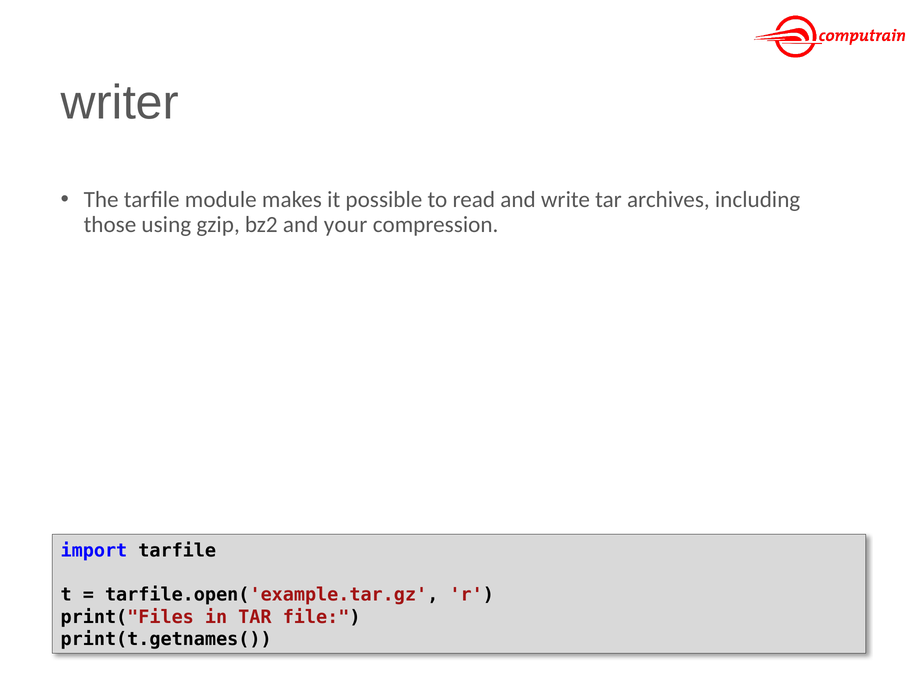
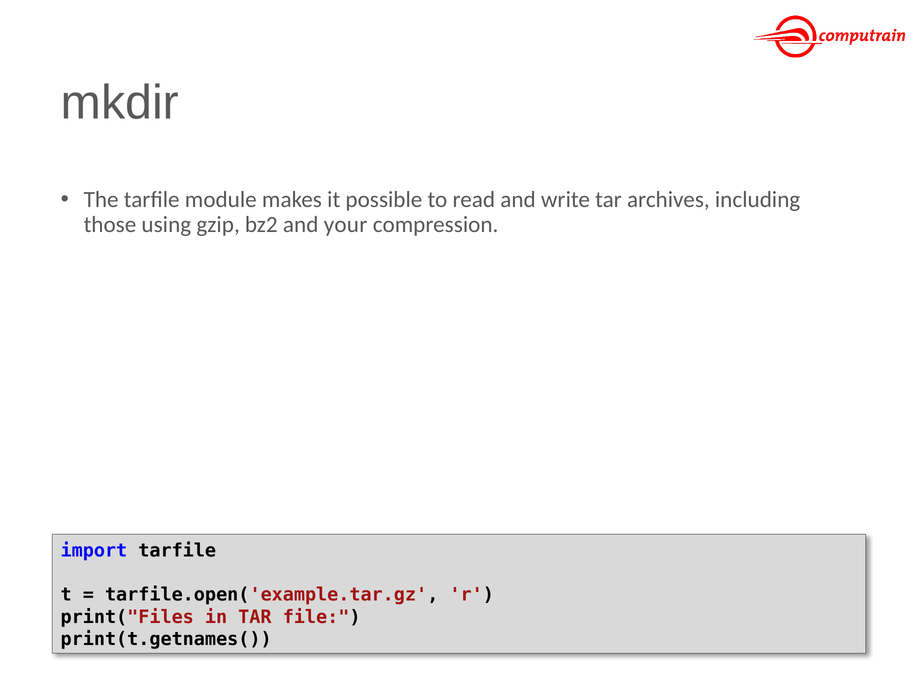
writer: writer -> mkdir (120, 103)
